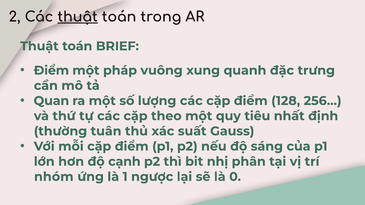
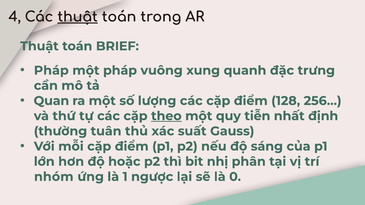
2: 2 -> 4 (15, 17)
Điểm: Điểm -> Pháp (51, 71)
theo underline: none -> present (166, 116)
tiêu: tiêu -> tiễn (257, 116)
cạnh: cạnh -> hoặc (124, 162)
